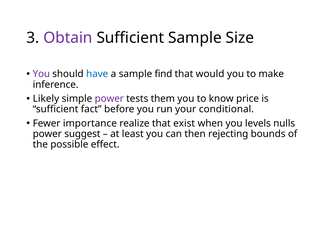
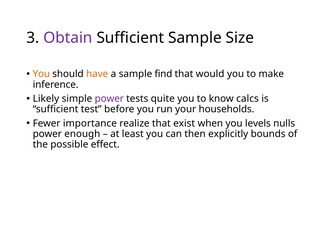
You colour: purple -> orange (41, 74)
have colour: blue -> orange (97, 74)
them: them -> quite (163, 99)
price: price -> calcs (247, 99)
fact: fact -> test (91, 109)
conditional: conditional -> households (226, 109)
suggest: suggest -> enough (82, 134)
rejecting: rejecting -> explicitly (228, 134)
